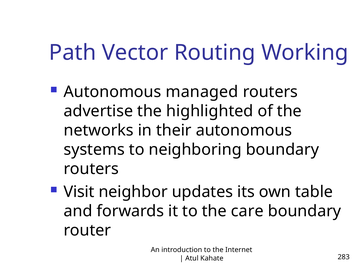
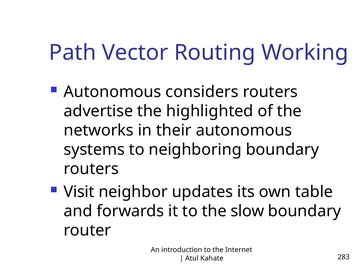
managed: managed -> considers (202, 92)
care: care -> slow (247, 212)
